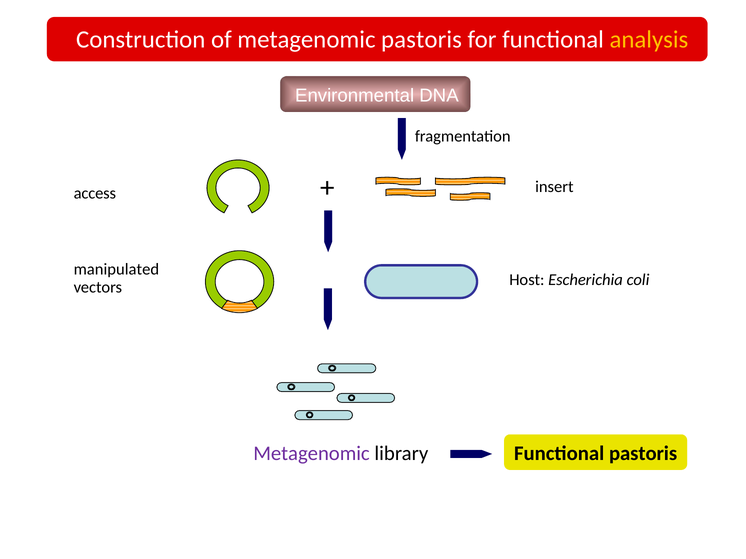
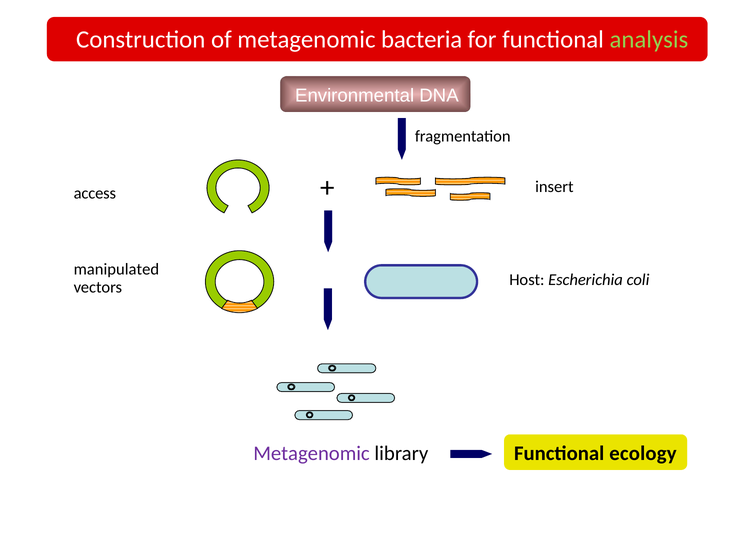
metagenomic pastoris: pastoris -> bacteria (422, 39)
analysis colour: yellow -> light green (649, 39)
Functional pastoris: pastoris -> ecology (643, 454)
